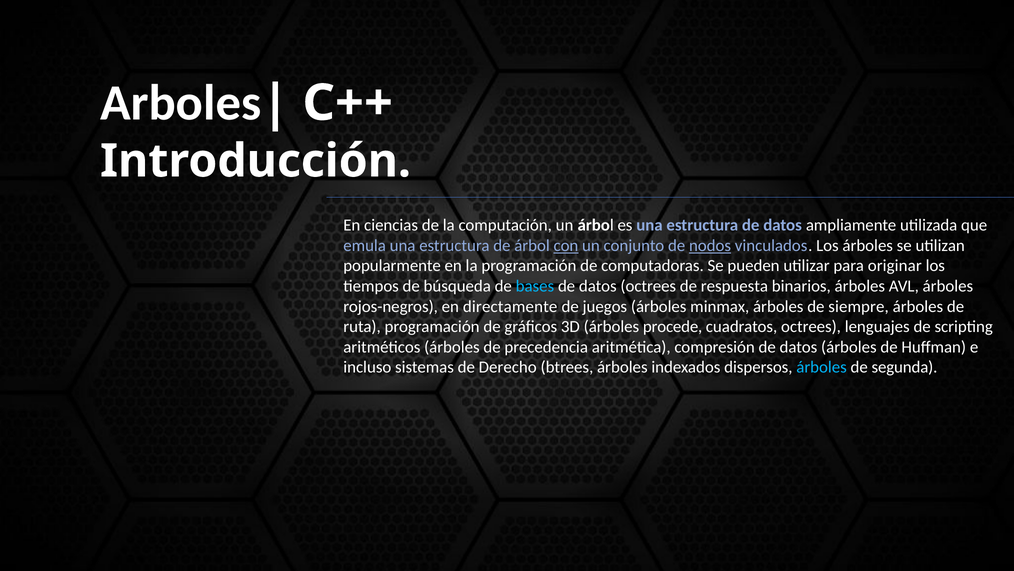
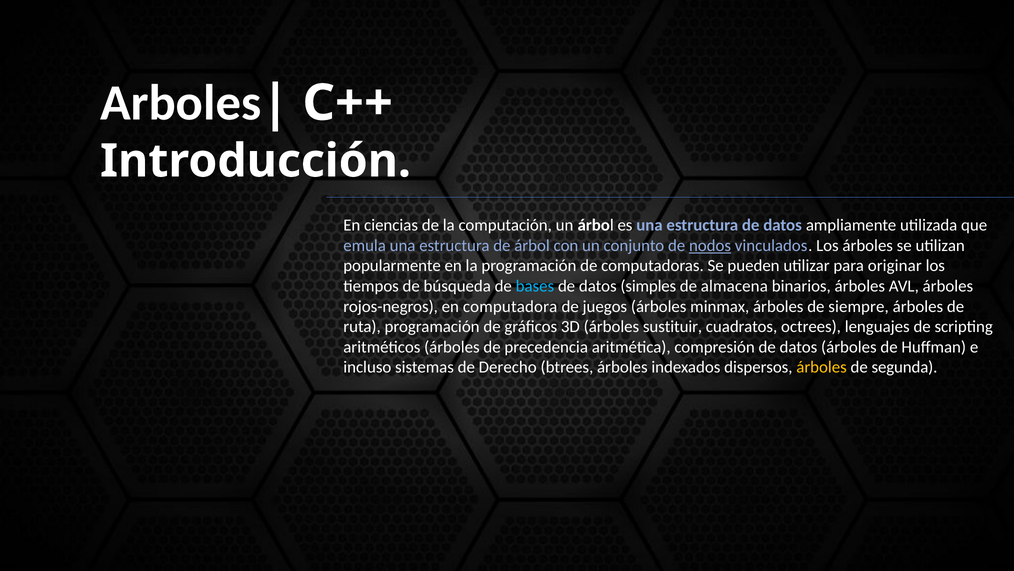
con underline: present -> none (566, 245)
datos octrees: octrees -> simples (648, 286)
respuesta: respuesta -> almacena (734, 286)
directamente: directamente -> computadora (510, 306)
procede: procede -> sustituir (673, 326)
árboles colour: light blue -> yellow (822, 367)
